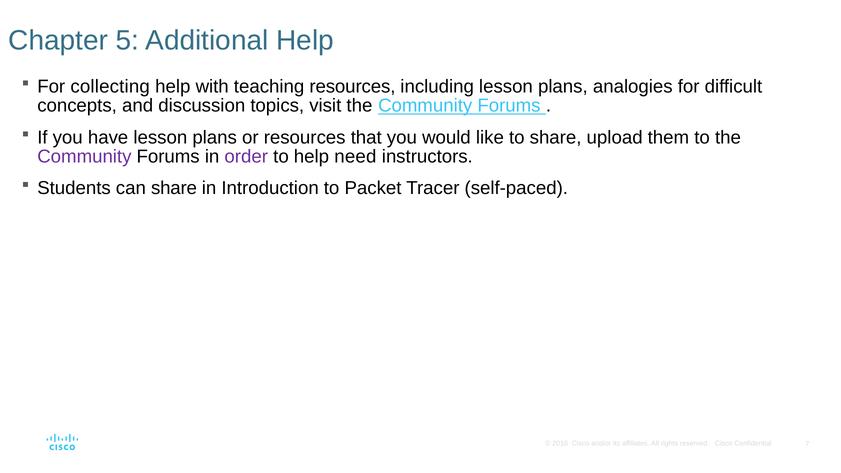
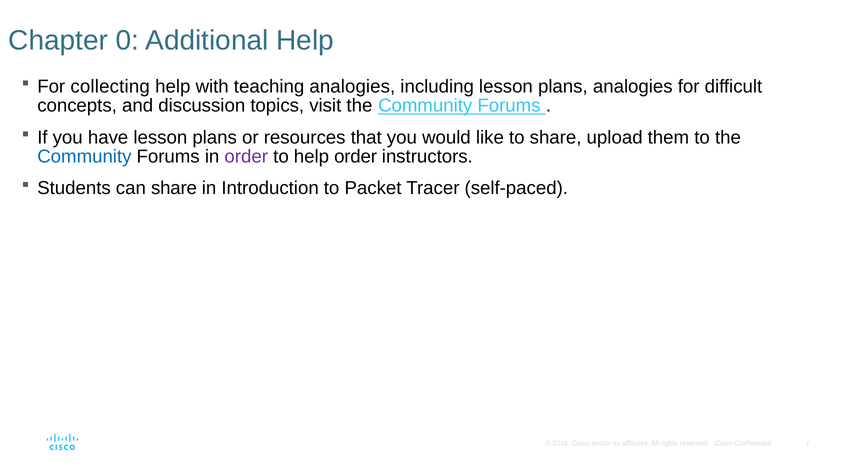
5: 5 -> 0 (128, 41)
teaching resources: resources -> analogies (352, 87)
Community colour: purple -> blue (84, 156)
help need: need -> order (356, 156)
